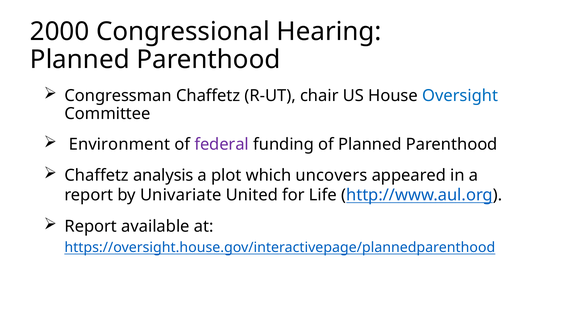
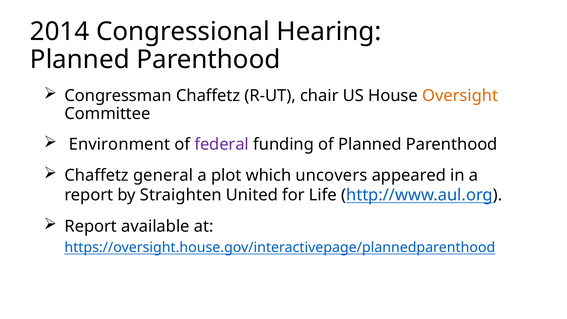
2000: 2000 -> 2014 (60, 32)
Oversight colour: blue -> orange (460, 96)
analysis: analysis -> general (163, 175)
Univariate: Univariate -> Straighten (181, 195)
